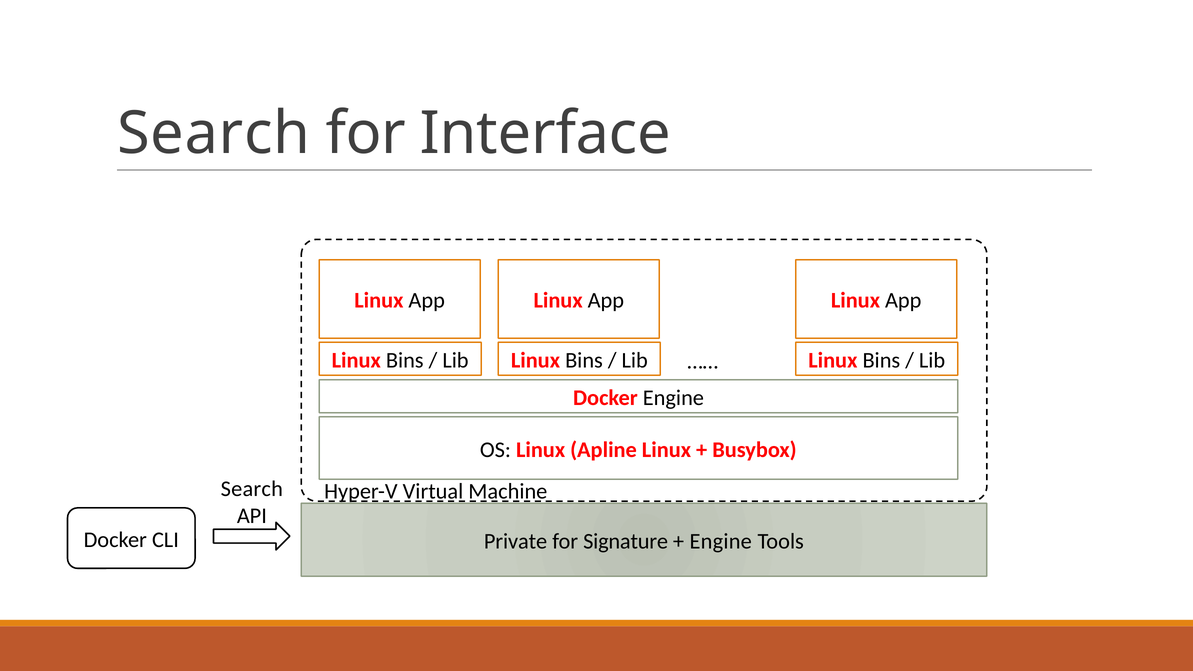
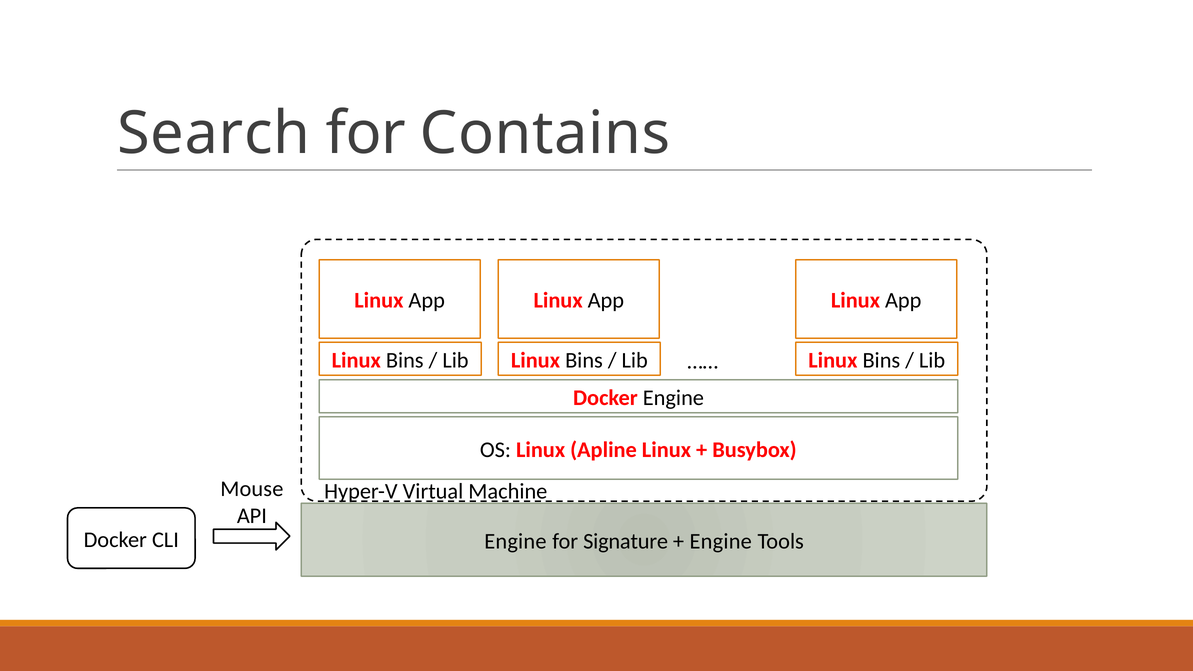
Interface: Interface -> Contains (545, 134)
Search: Search -> Mouse (252, 489)
Private: Private -> Engine (515, 541)
